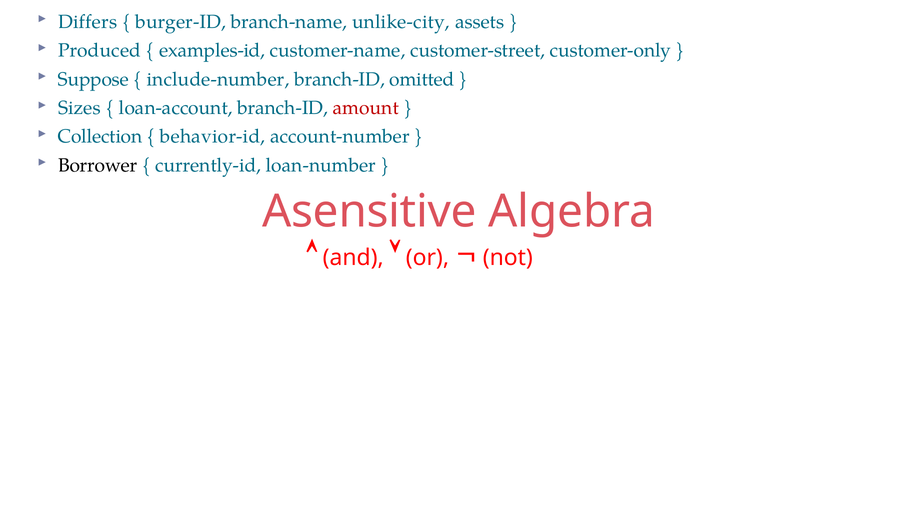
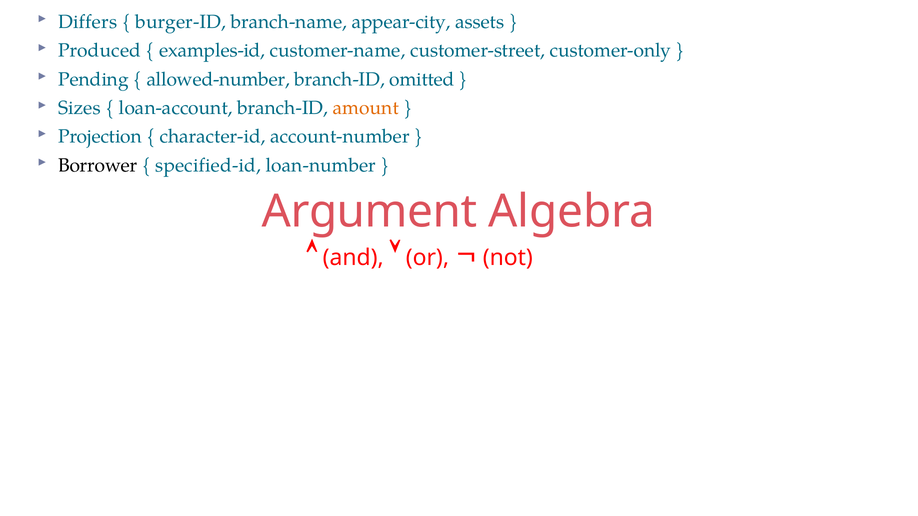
unlike-city: unlike-city -> appear-city (401, 22)
Suppose: Suppose -> Pending (93, 79)
include-number: include-number -> allowed-number (218, 79)
amount colour: red -> orange (366, 108)
Collection: Collection -> Projection (100, 137)
behavior-id: behavior-id -> character-id (213, 137)
currently-id: currently-id -> specified-id (208, 165)
Asensitive: Asensitive -> Argument (369, 212)
